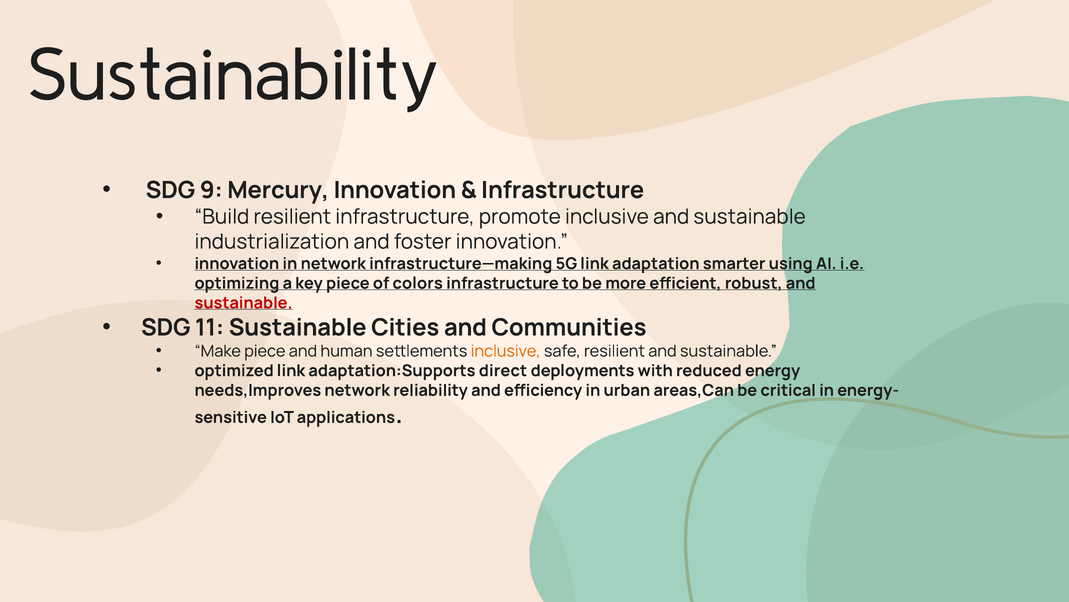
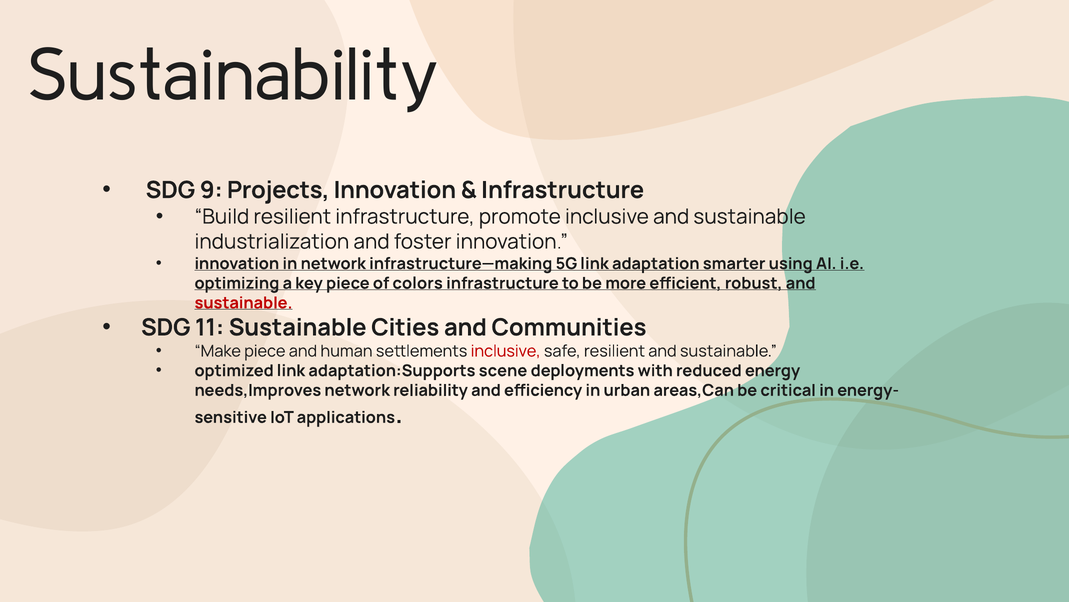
Mercury: Mercury -> Projects (278, 190)
inclusive colour: orange -> red (506, 351)
direct: direct -> scene (503, 370)
